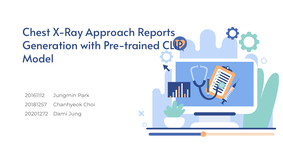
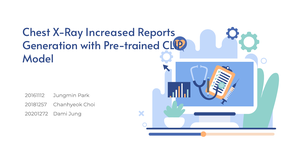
Approach: Approach -> Increased (110, 32)
